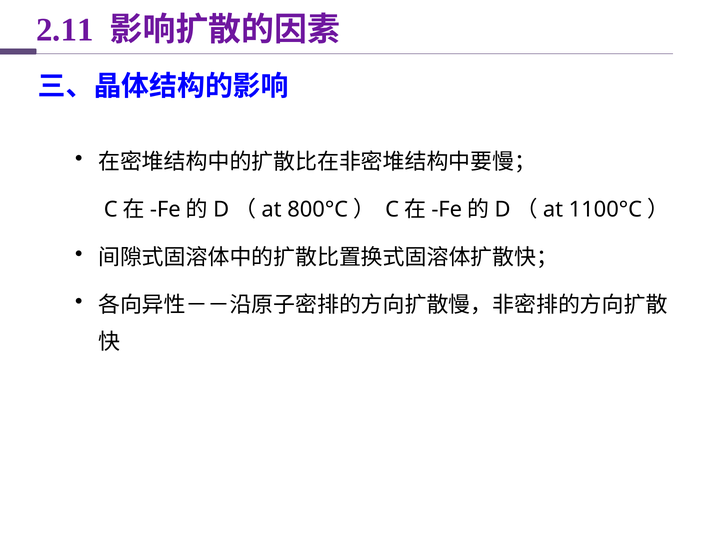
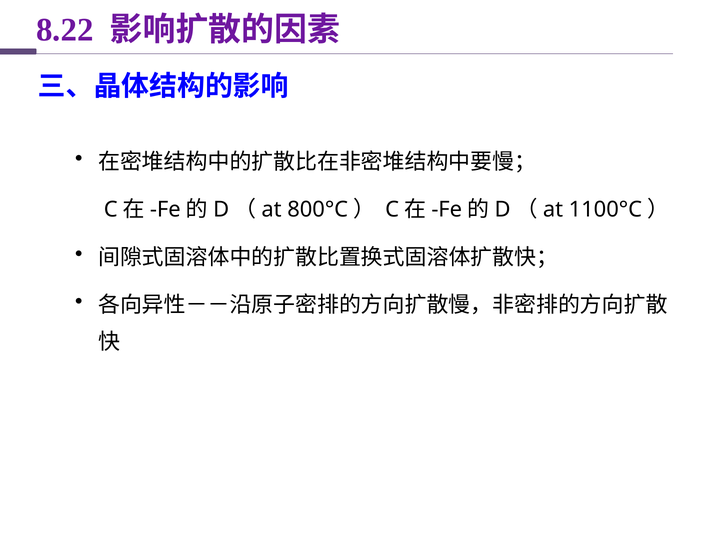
2.11: 2.11 -> 8.22 (65, 30)
